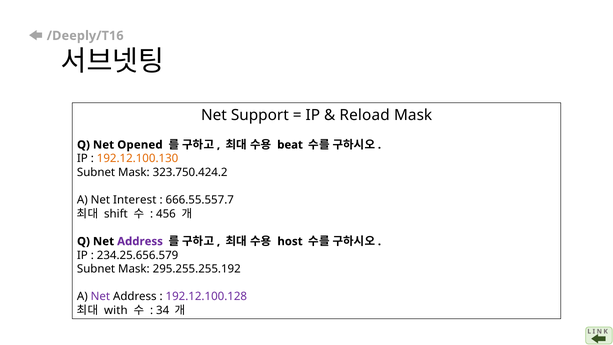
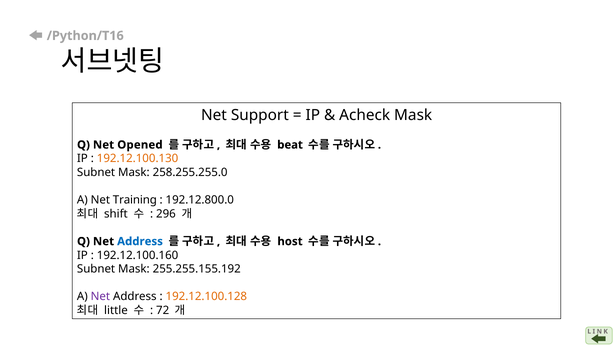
/Deeply/T16: /Deeply/T16 -> /Python/T16 (85, 36)
Reload: Reload -> Acheck (365, 115)
323.750.424.2: 323.750.424.2 -> 258.255.255.0 (190, 172)
Interest: Interest -> Training (135, 200)
666.55.557.7: 666.55.557.7 -> 192.12.800.0 (200, 200)
456: 456 -> 296 (166, 214)
Address colour: purple -> blue (140, 241)
234.25.656.579: 234.25.656.579 -> 192.12.100.160 (138, 255)
295.255.255.192: 295.255.255.192 -> 255.255.155.192 (197, 269)
192.12.100.128 colour: purple -> orange (206, 296)
with: with -> little (116, 310)
34: 34 -> 72 (163, 310)
